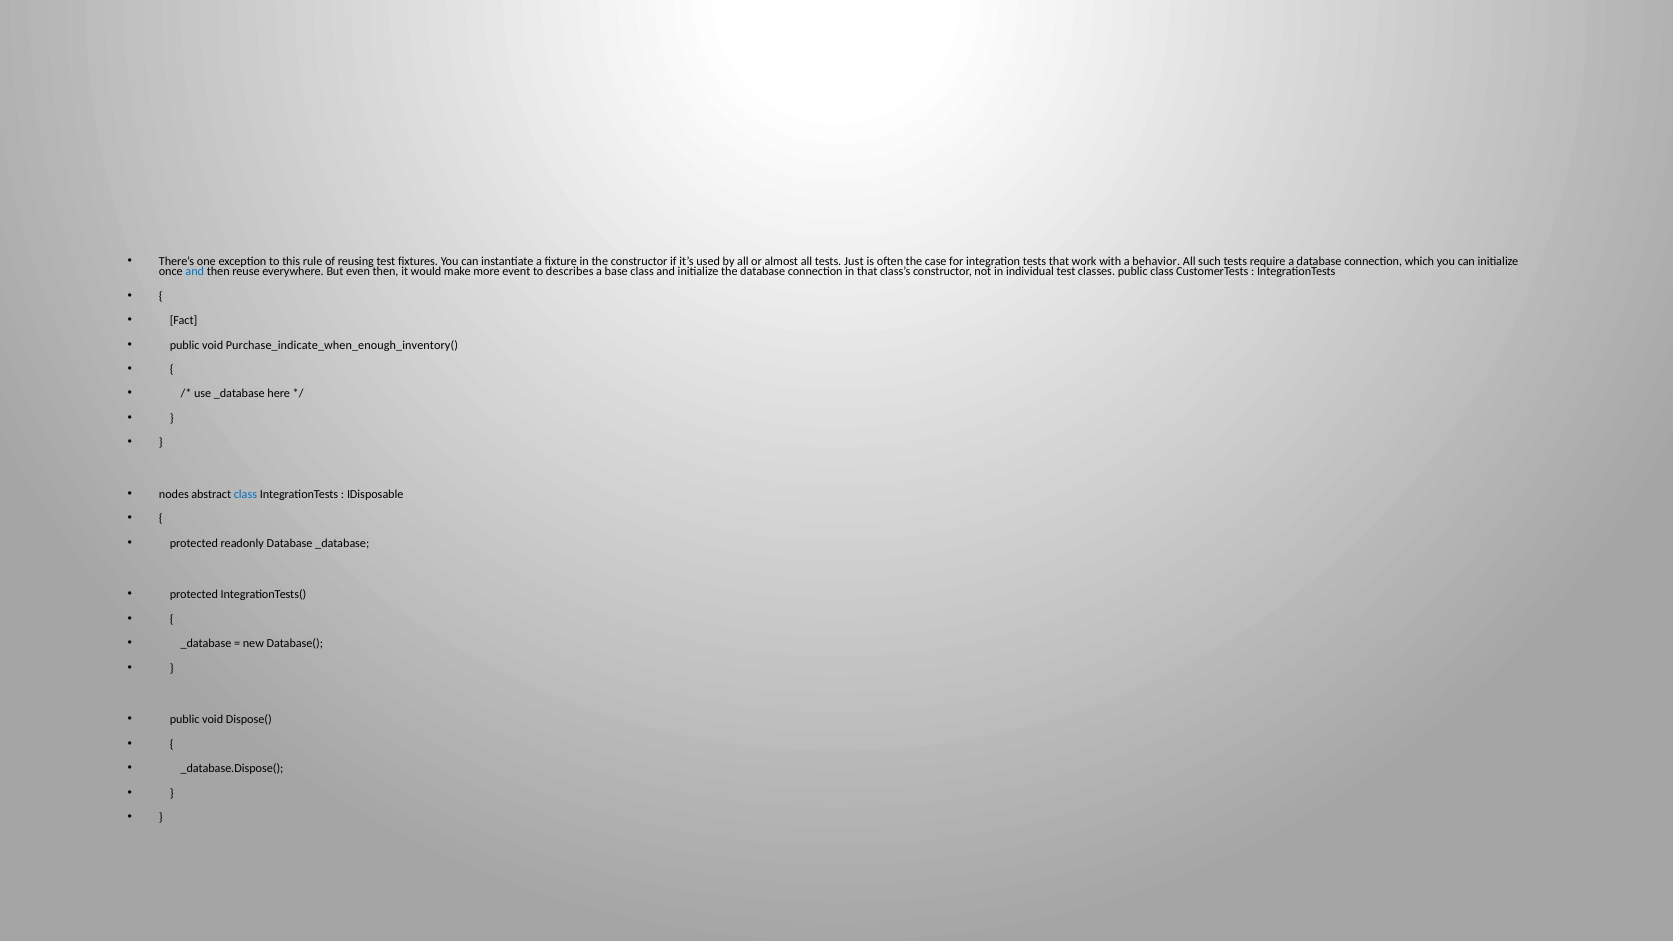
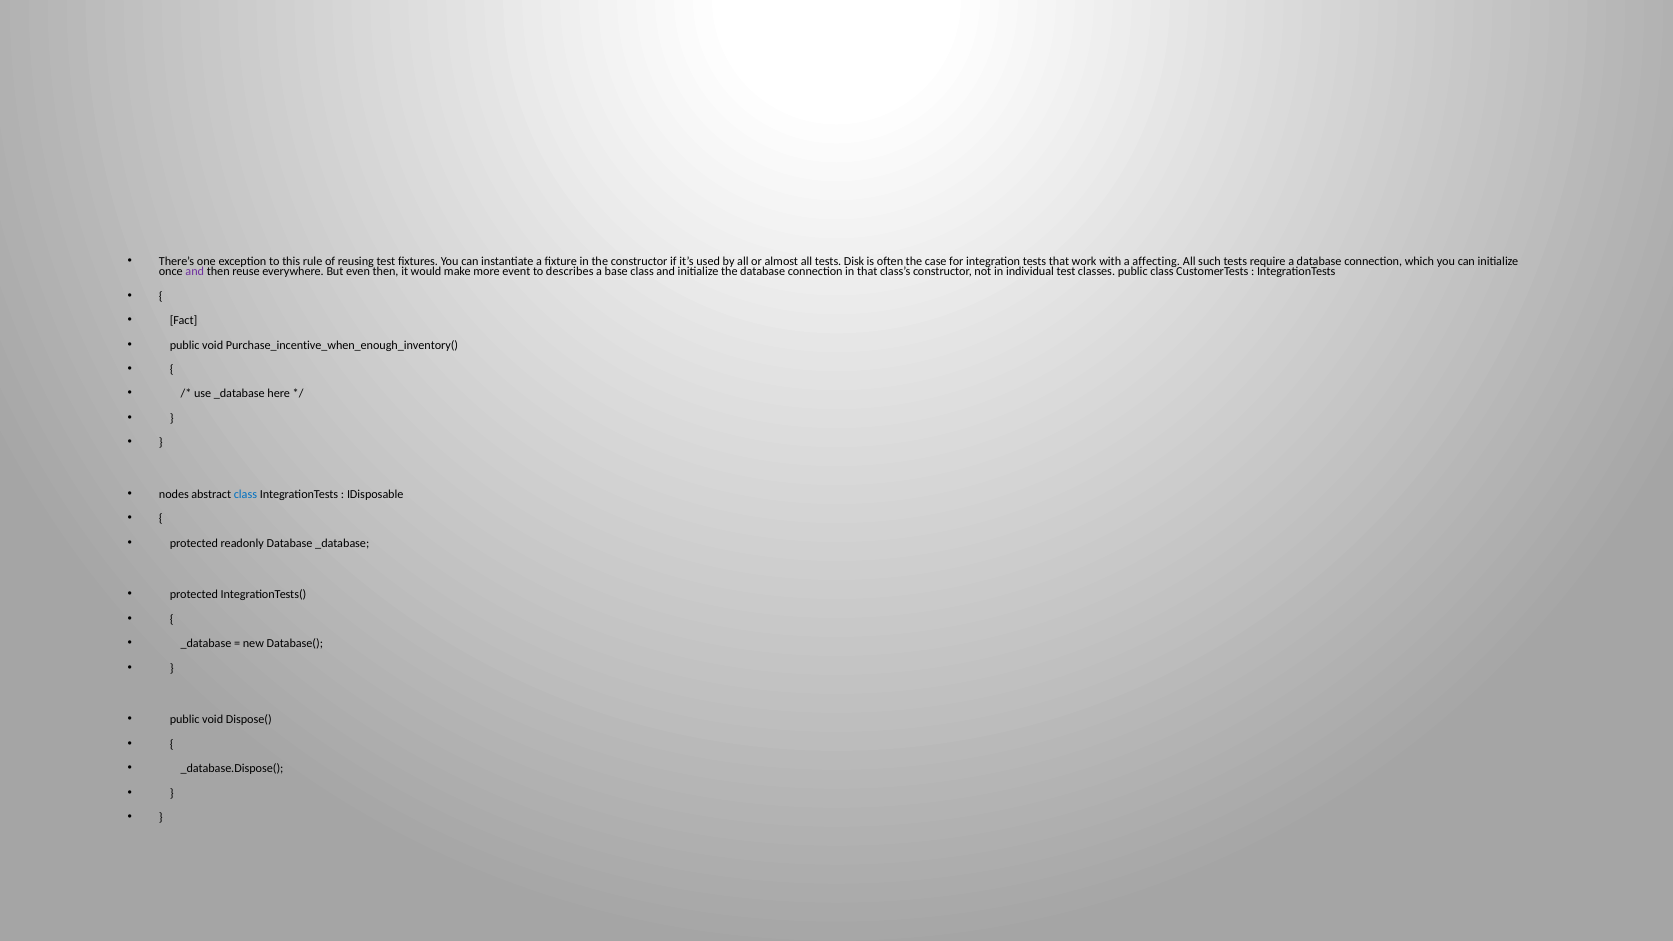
Just: Just -> Disk (854, 261)
behavior: behavior -> affecting (1156, 261)
and colour: blue -> purple (195, 272)
Purchase_indicate_when_enough_inventory(: Purchase_indicate_when_enough_inventory( -> Purchase_incentive_when_enough_inventory( (342, 345)
